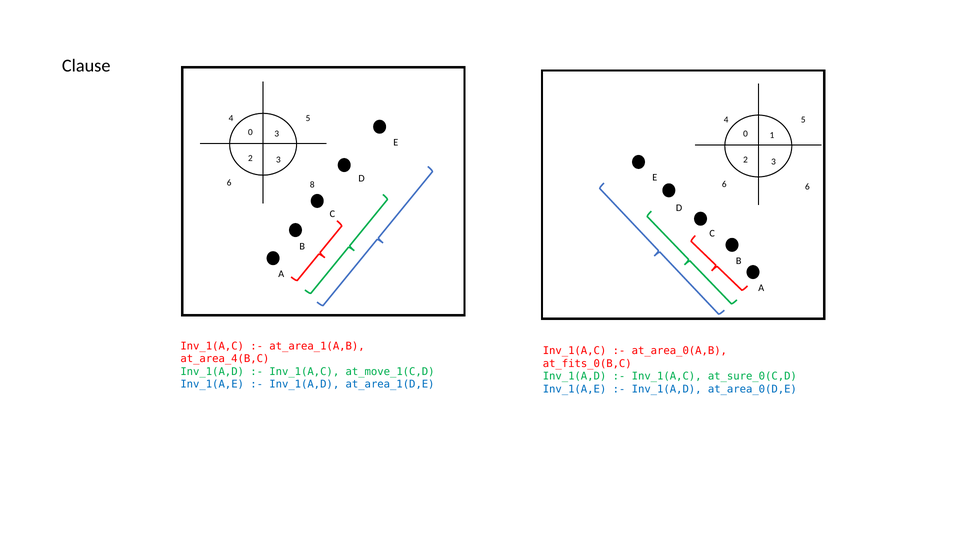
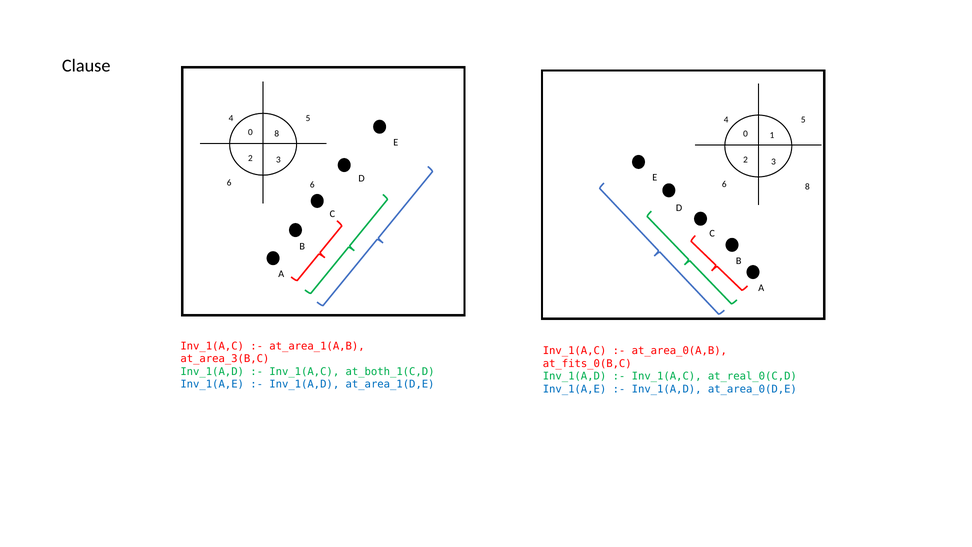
0 3: 3 -> 8 (277, 134)
6 8: 8 -> 6 (312, 185)
6 6: 6 -> 8 (807, 186)
at_area_4(B,C: at_area_4(B,C -> at_area_3(B,C (225, 359)
at_move_1(C,D: at_move_1(C,D -> at_both_1(C,D (390, 371)
at_sure_0(C,D: at_sure_0(C,D -> at_real_0(C,D (752, 376)
